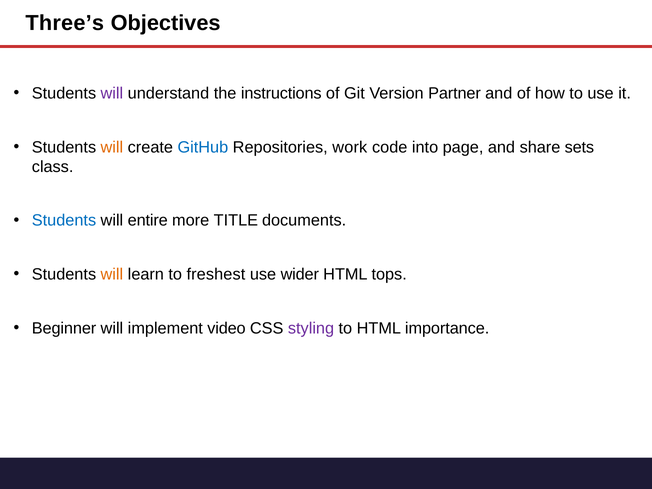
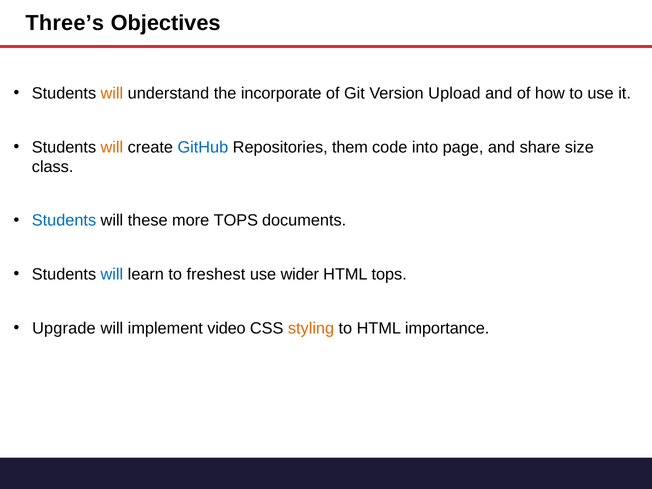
will colour: purple -> orange (112, 93)
instructions: instructions -> incorporate (281, 93)
Partner: Partner -> Upload (454, 93)
work: work -> them (350, 147)
sets: sets -> size (579, 147)
entire: entire -> these (148, 221)
more TITLE: TITLE -> TOPS (236, 221)
will colour: orange -> blue (112, 274)
Beginner: Beginner -> Upgrade (64, 328)
styling colour: purple -> orange (311, 328)
